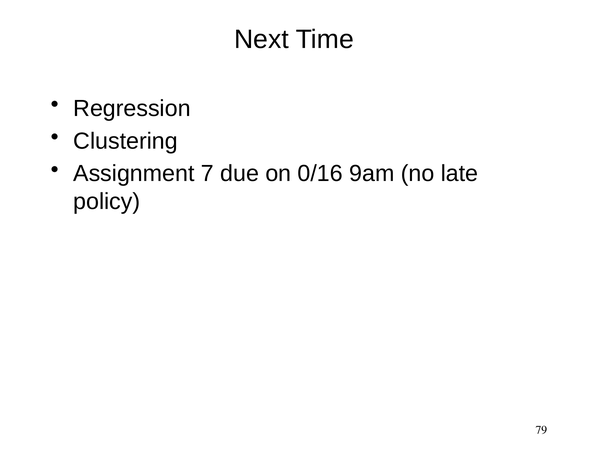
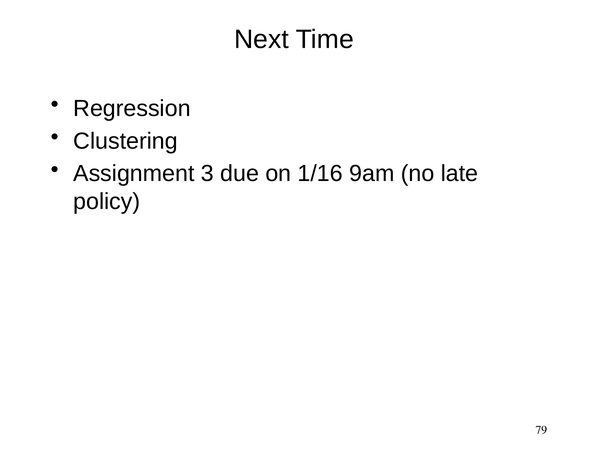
7: 7 -> 3 (207, 173)
0/16: 0/16 -> 1/16 (320, 173)
